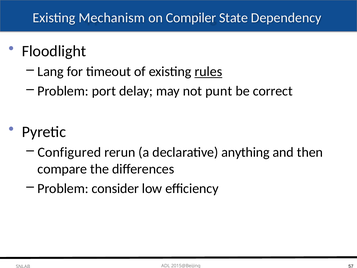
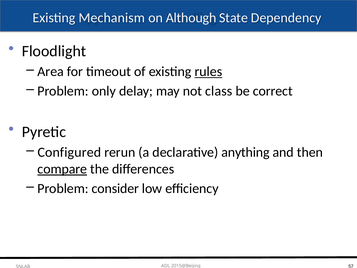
Compiler: Compiler -> Although (191, 18)
Lang: Lang -> Area (51, 72)
port: port -> only (104, 91)
punt: punt -> class (219, 91)
compare underline: none -> present (62, 169)
